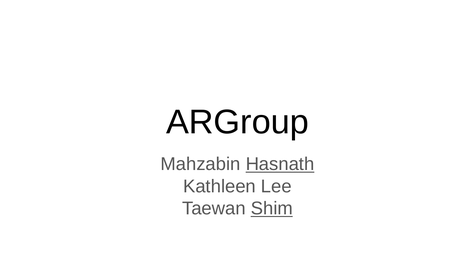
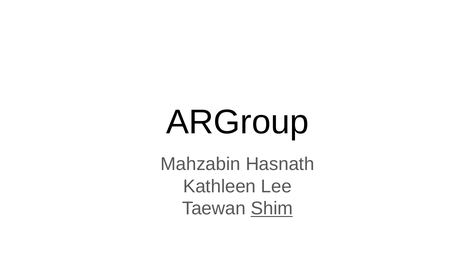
Hasnath underline: present -> none (280, 164)
